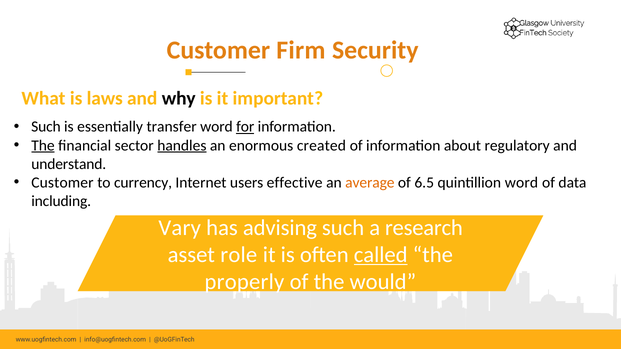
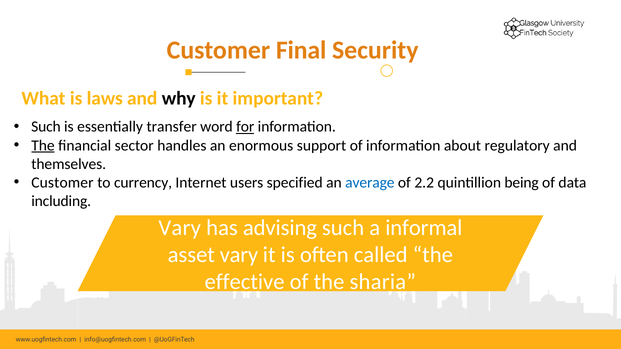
Firm: Firm -> Final (301, 50)
handles underline: present -> none (182, 146)
created: created -> support (322, 146)
understand: understand -> themselves (69, 164)
effective: effective -> specified (295, 183)
average colour: orange -> blue (370, 183)
6.5: 6.5 -> 2.2 (424, 183)
quintillion word: word -> being (522, 183)
research: research -> informal (424, 228)
asset role: role -> vary (239, 255)
called underline: present -> none (381, 255)
properly: properly -> effective (245, 282)
would: would -> sharia (383, 282)
